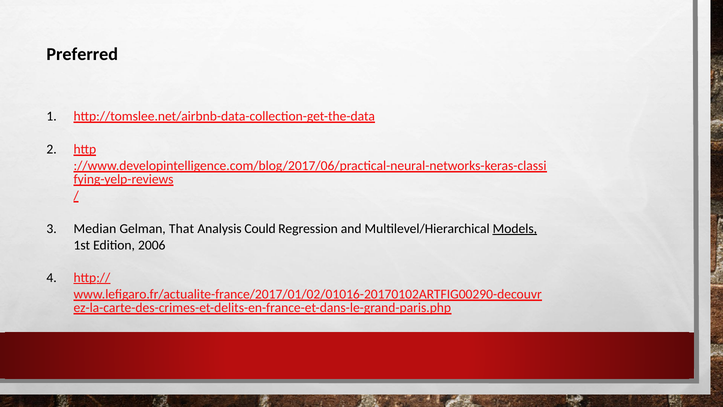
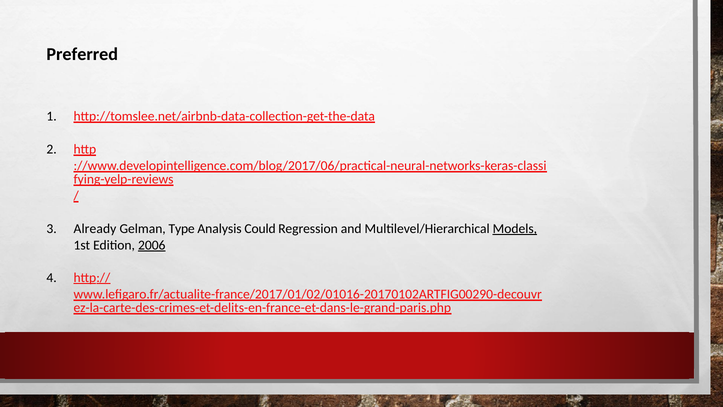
Median: Median -> Already (95, 229)
That: That -> Type (182, 229)
2006 underline: none -> present (152, 245)
